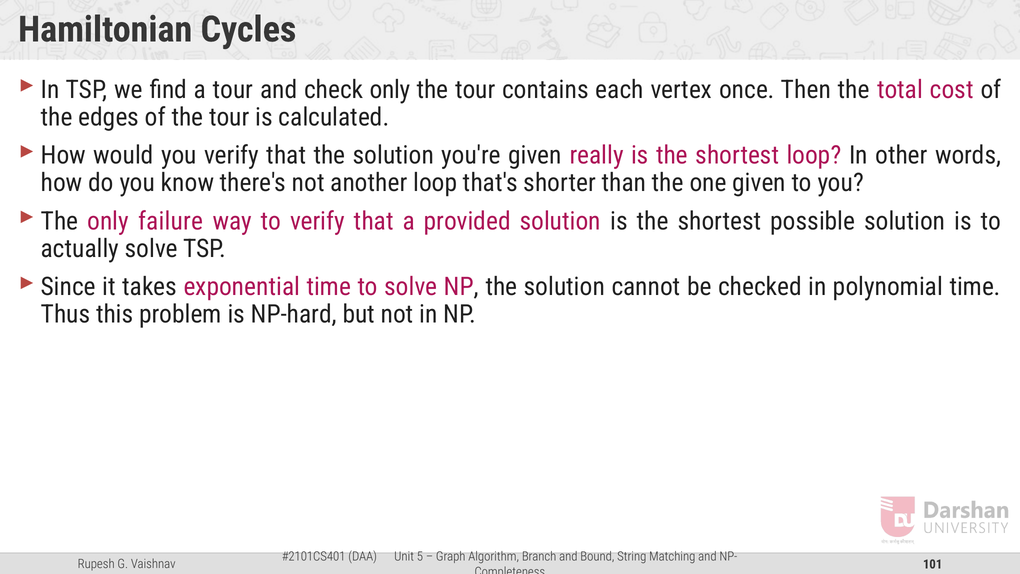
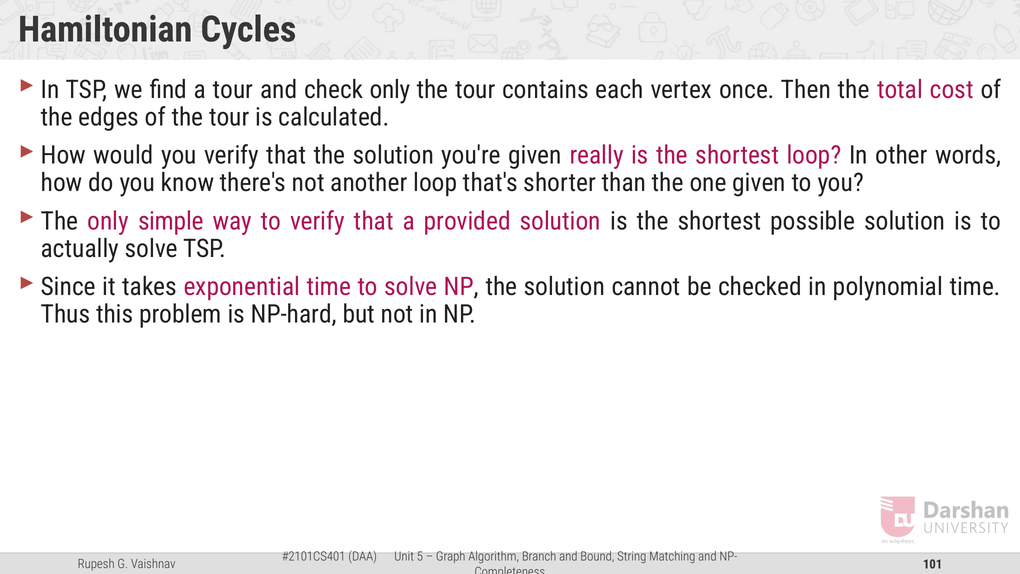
failure: failure -> simple (171, 221)
